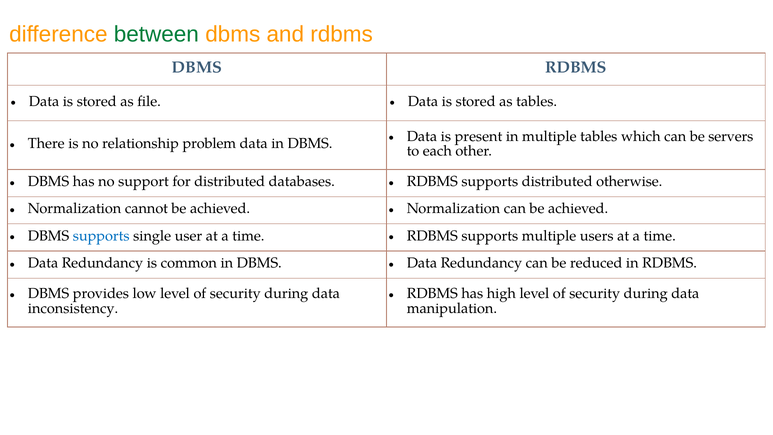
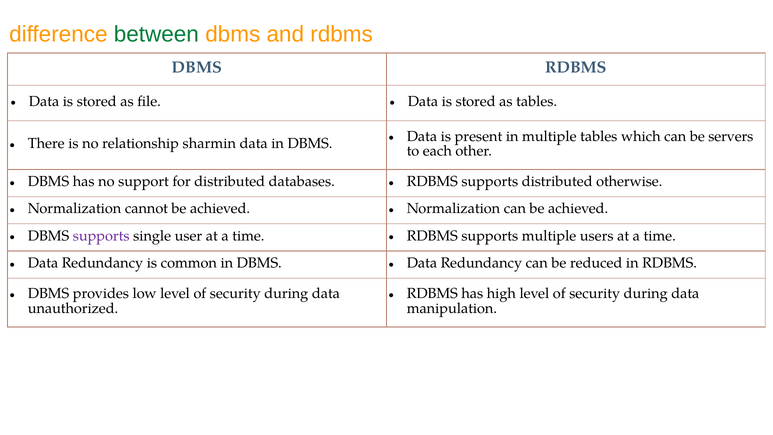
problem: problem -> sharmin (209, 143)
supports colour: blue -> purple (101, 236)
inconsistency: inconsistency -> unauthorized (73, 308)
